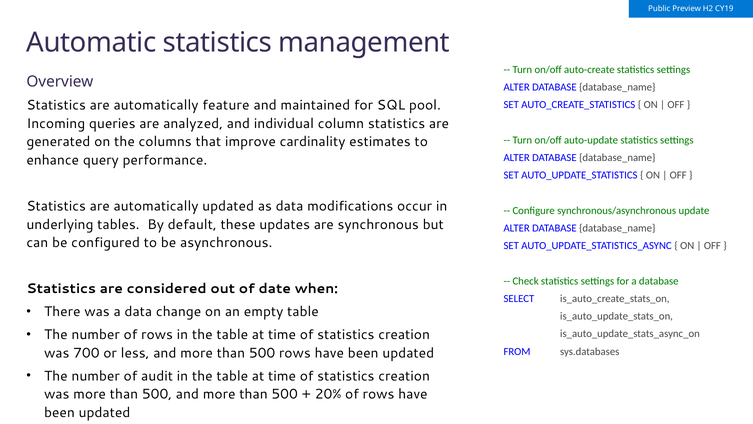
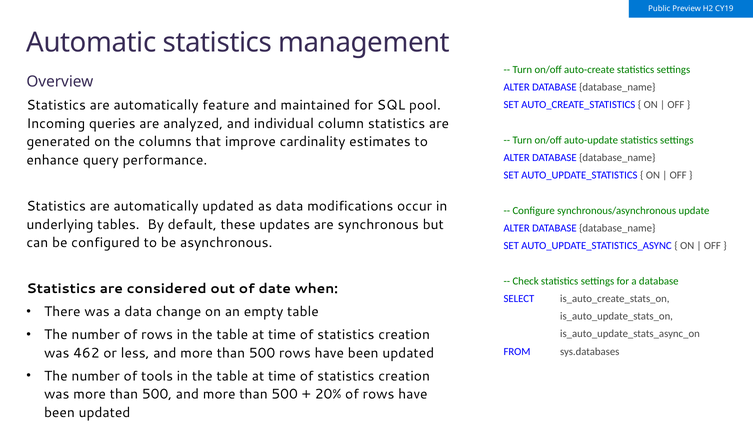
700: 700 -> 462 (86, 353)
audit: audit -> tools (157, 376)
